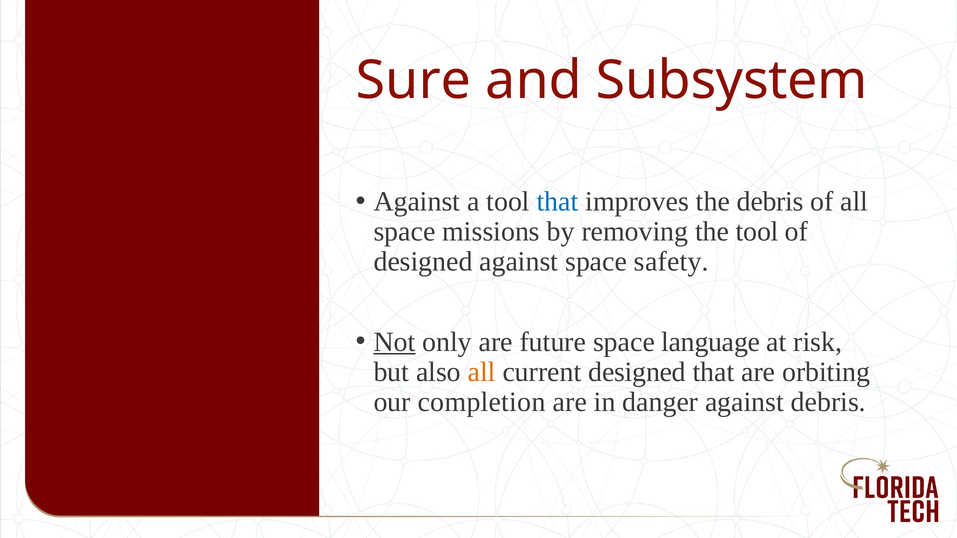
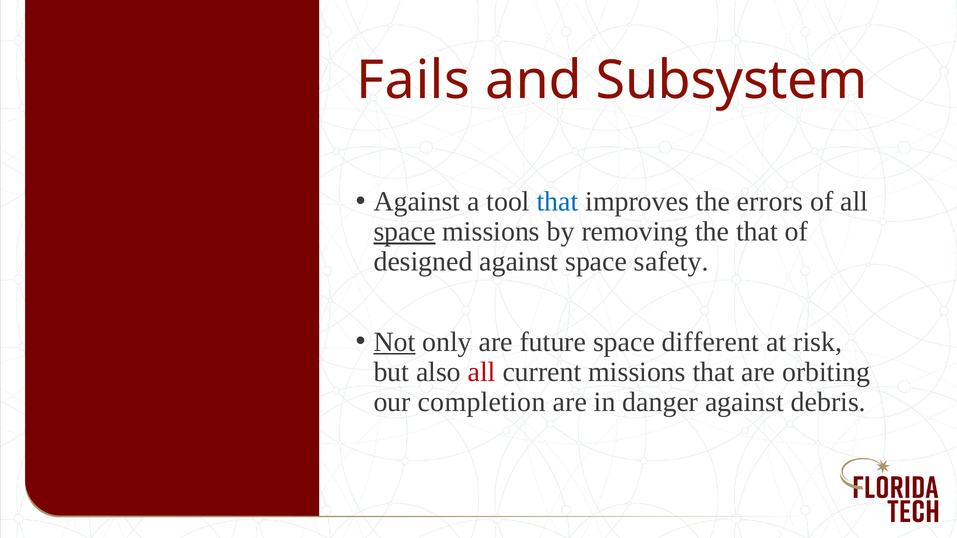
Sure: Sure -> Fails (413, 80)
the debris: debris -> errors (770, 202)
space underline: none -> present (405, 232)
the tool: tool -> that (757, 232)
language: language -> different (711, 342)
all colour: orange -> red (482, 372)
current designed: designed -> missions (637, 372)
